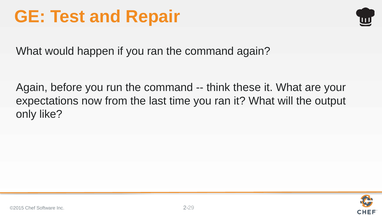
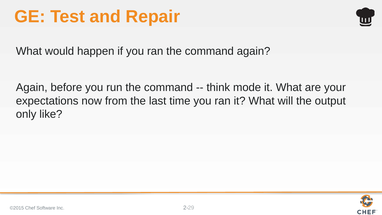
these: these -> mode (247, 87)
